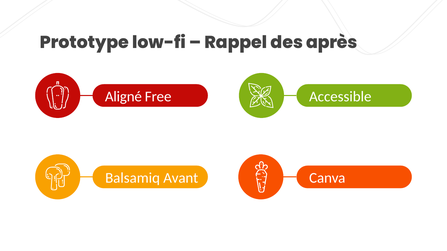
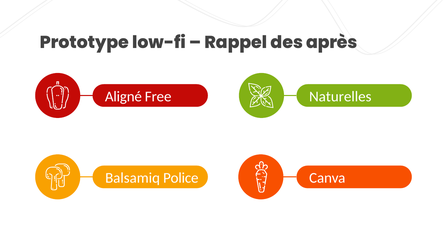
Accessible: Accessible -> Naturelles (340, 97)
Avant: Avant -> Police (181, 178)
